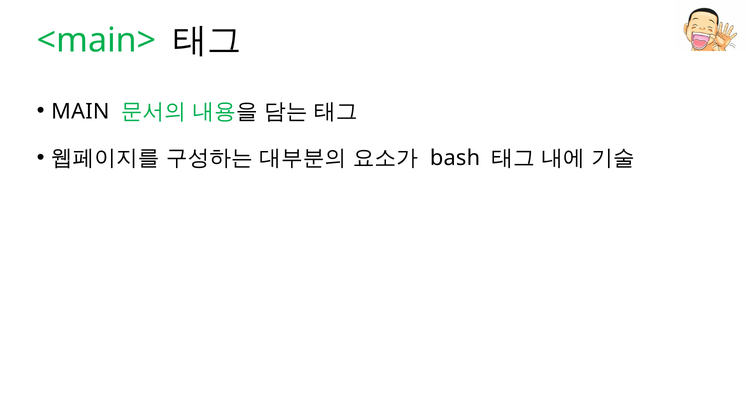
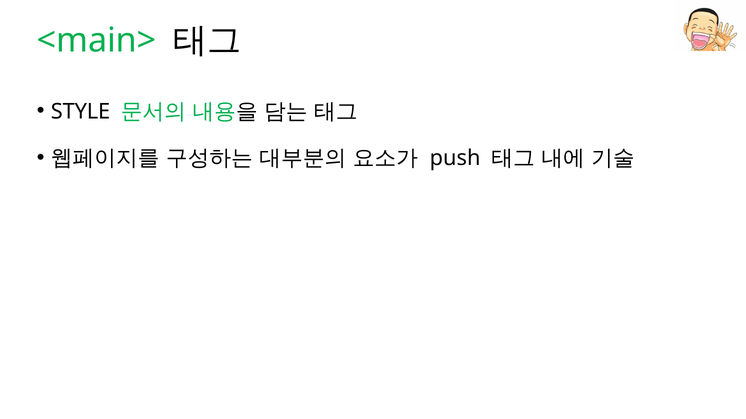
MAIN: MAIN -> STYLE (81, 112)
bash: bash -> push (455, 158)
